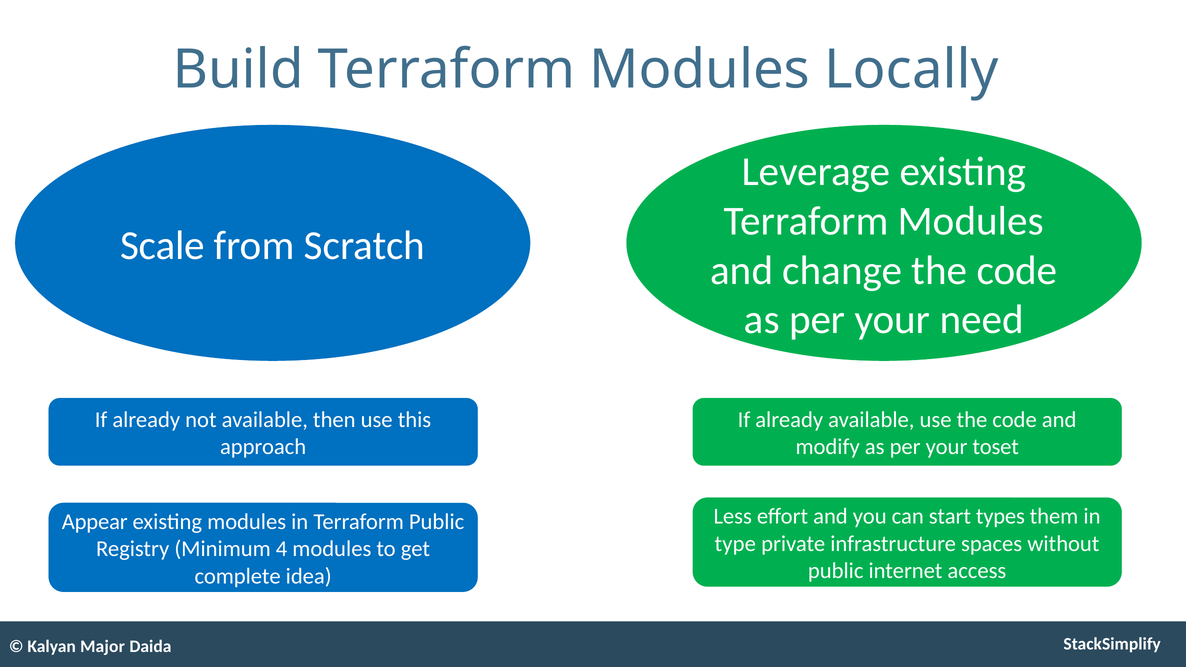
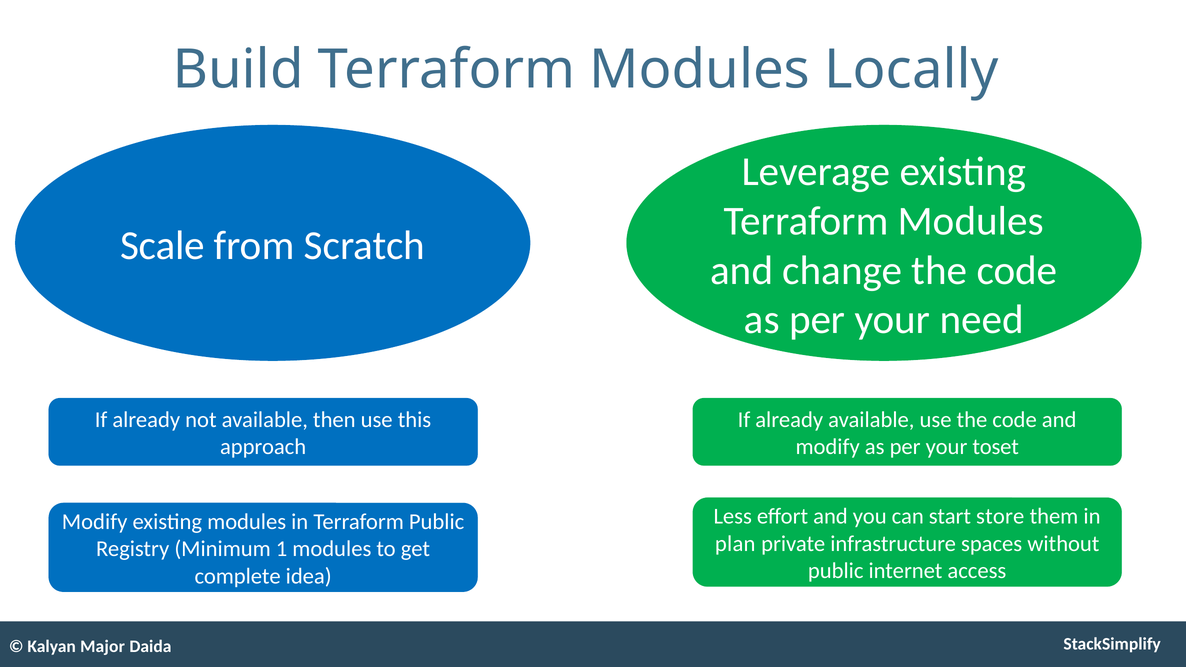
types: types -> store (1000, 517)
Appear: Appear -> Modify (95, 522)
type: type -> plan (735, 544)
4: 4 -> 1 (282, 549)
